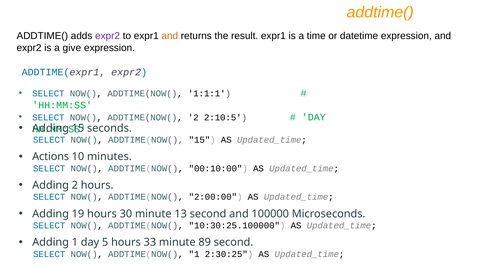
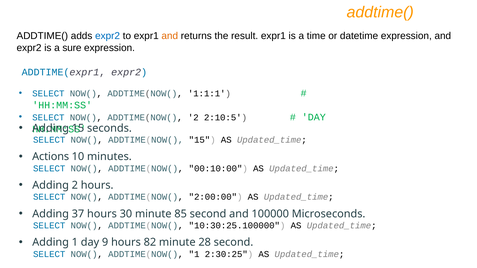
expr2 colour: purple -> blue (108, 36)
give: give -> sure (72, 48)
19: 19 -> 37 (78, 214)
13: 13 -> 85 (181, 214)
5: 5 -> 9 (105, 243)
33: 33 -> 82 (150, 243)
89: 89 -> 28 (205, 243)
